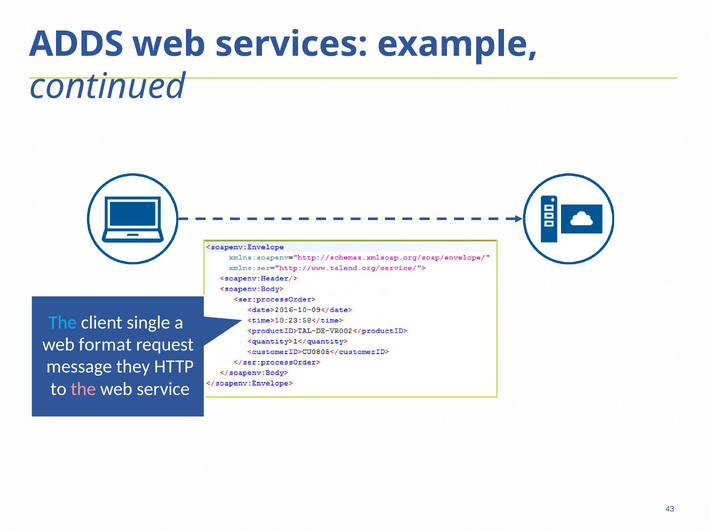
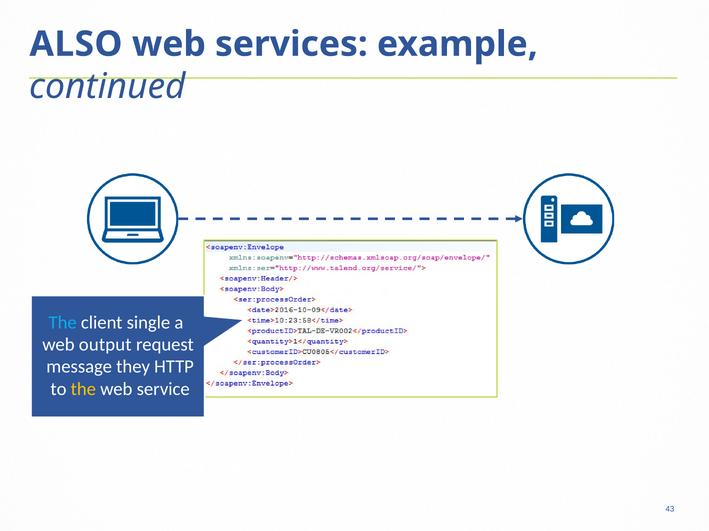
ADDS: ADDS -> ALSO (76, 44)
format: format -> output (105, 345)
the colour: pink -> yellow (83, 389)
